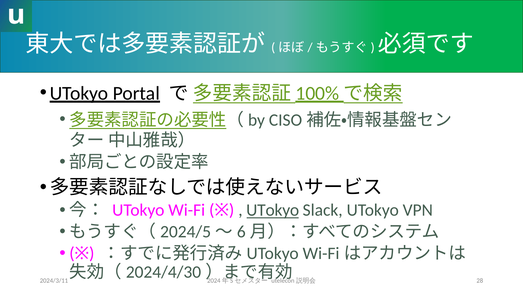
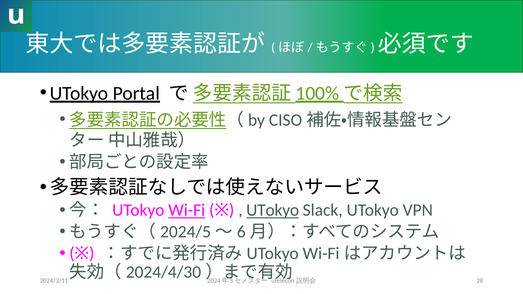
Wi-Fi underline: none -> present (187, 210)
